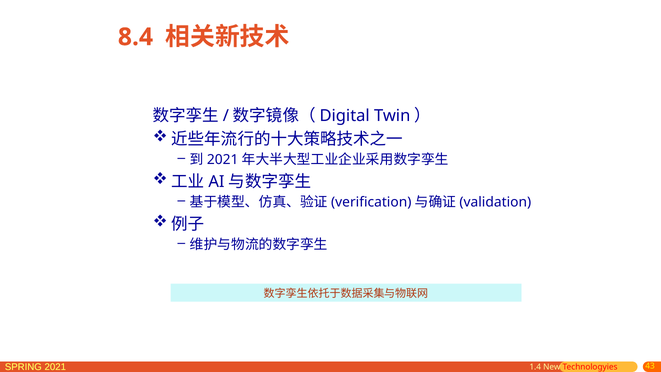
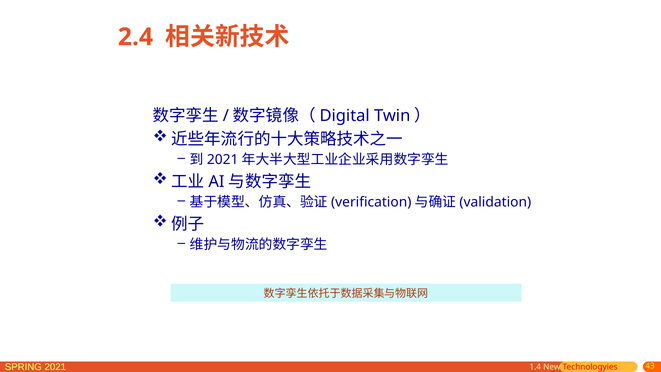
8.4: 8.4 -> 2.4 (135, 37)
